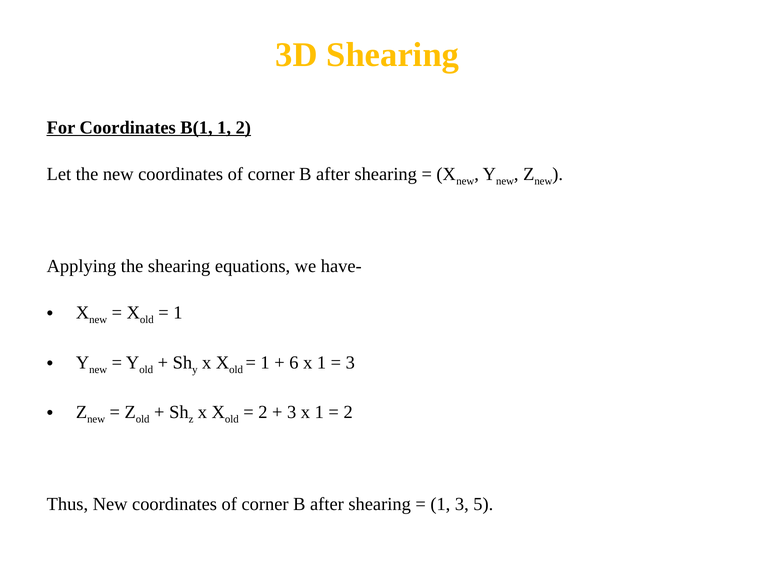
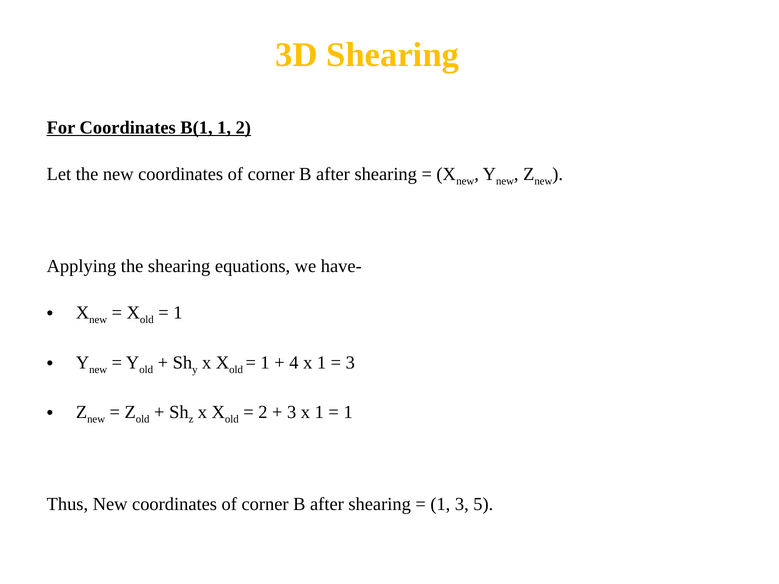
6: 6 -> 4 (294, 363)
2: 2 -> 1 (348, 412)
